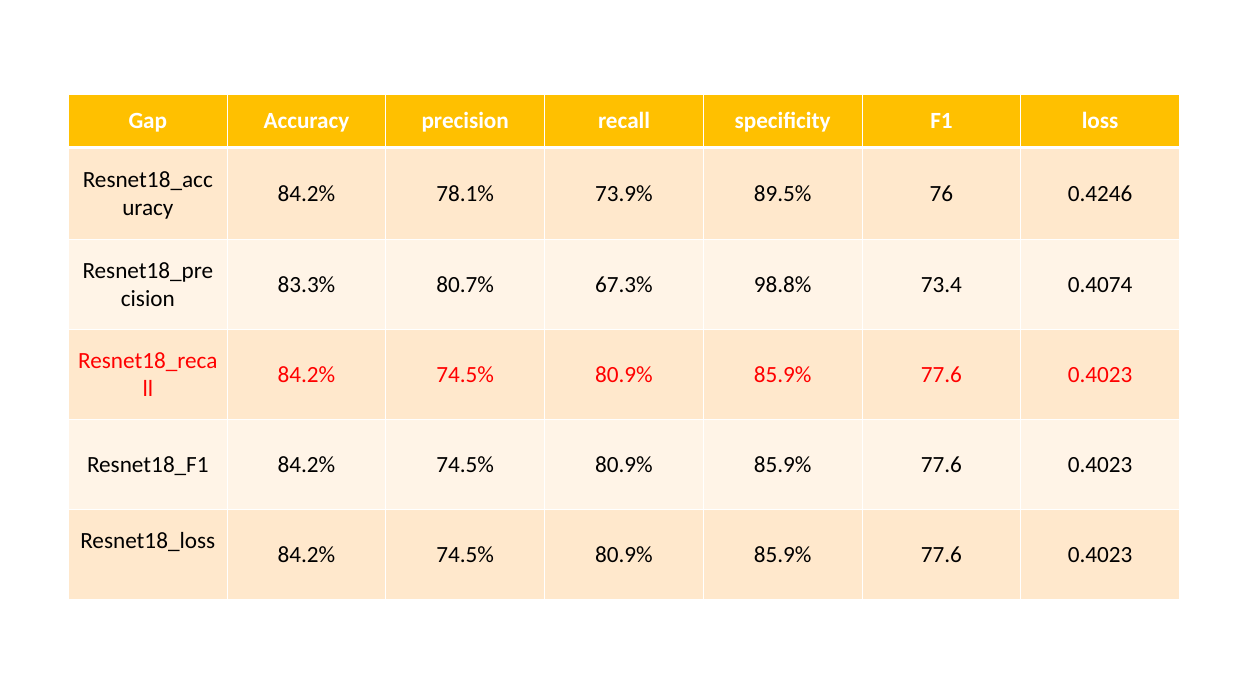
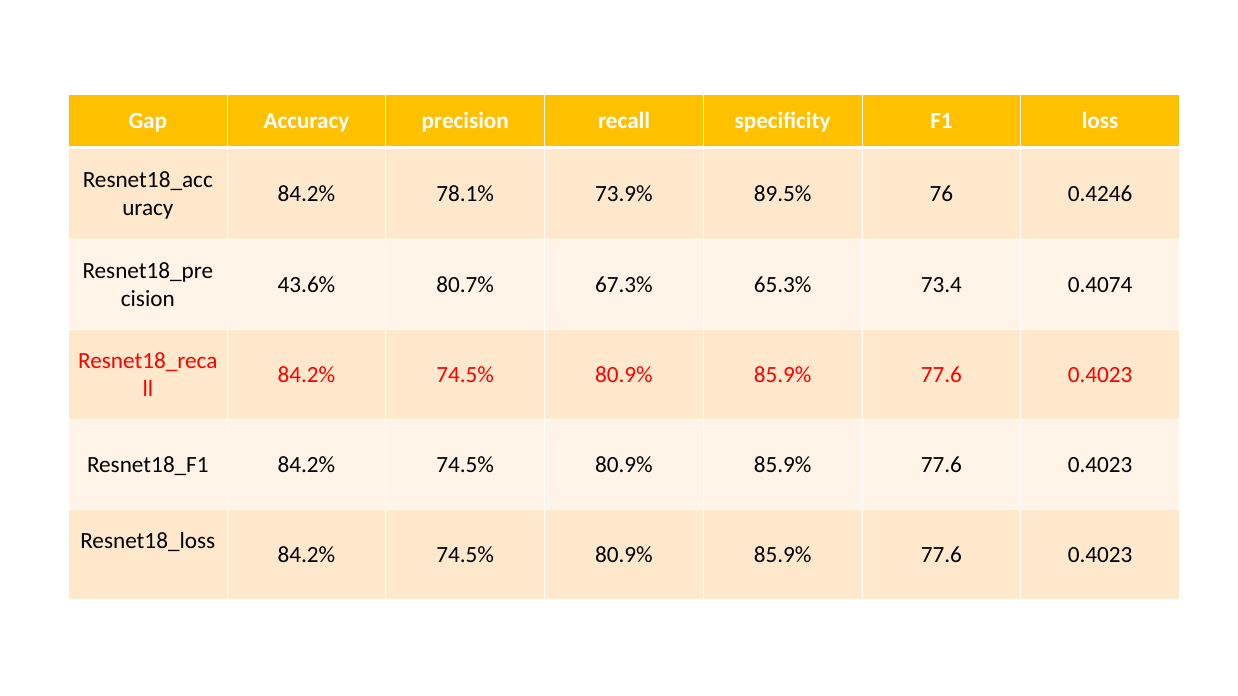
83.3%: 83.3% -> 43.6% (307, 285)
98.8%: 98.8% -> 65.3% (783, 285)
